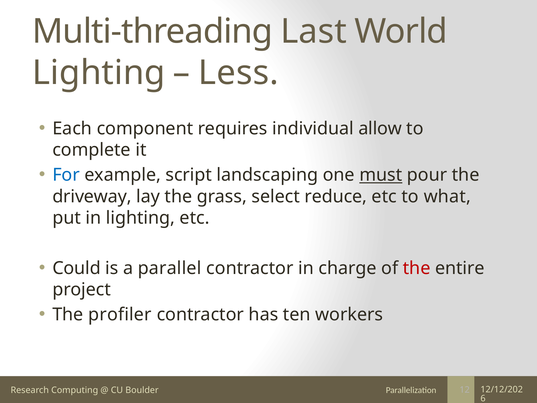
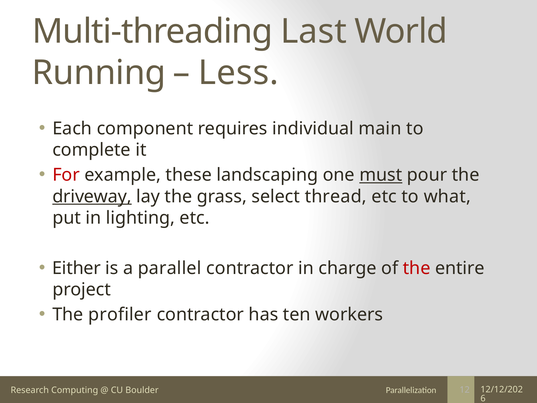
Lighting: Lighting -> Running (99, 73)
allow: allow -> main (380, 128)
For colour: blue -> red (66, 175)
script: script -> these (189, 175)
driveway underline: none -> present (92, 196)
reduce: reduce -> thread (336, 196)
Could: Could -> Either (77, 268)
